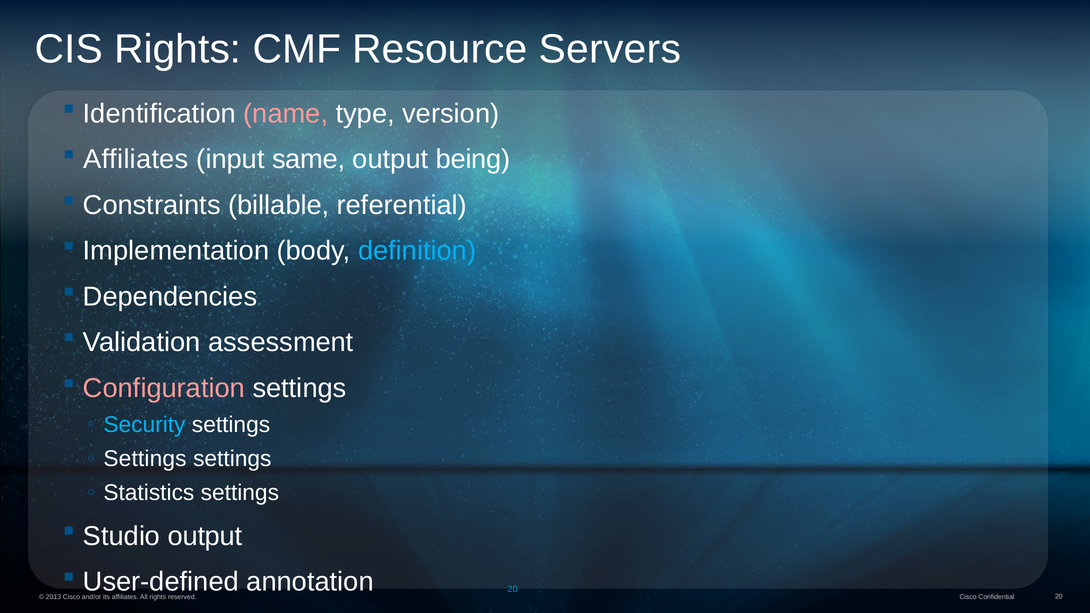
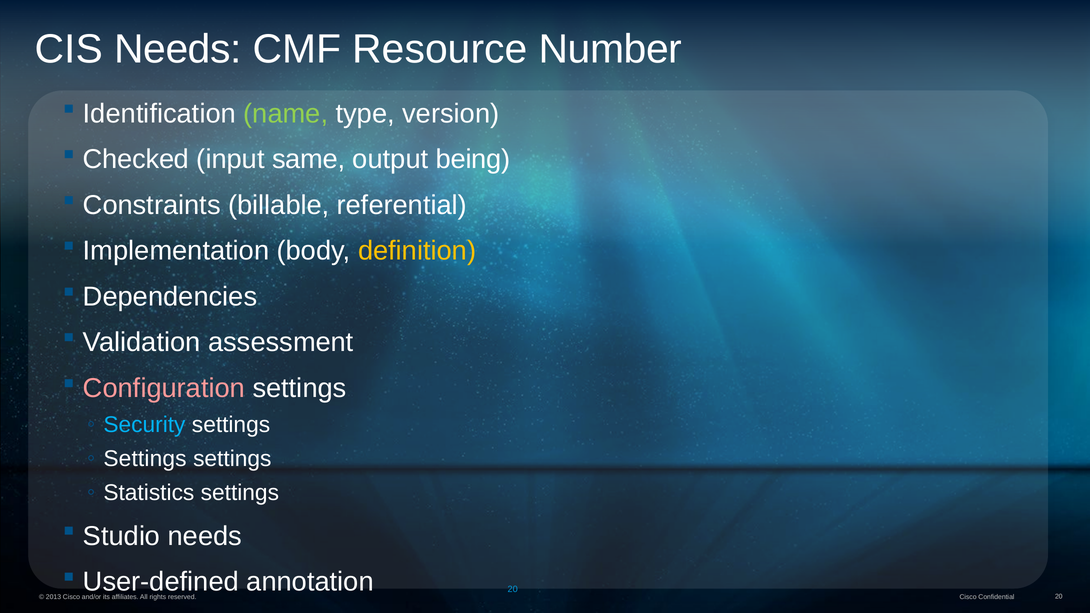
CIS Rights: Rights -> Needs (178, 49)
Servers: Servers -> Number (610, 49)
name colour: pink -> light green (286, 114)
Affiliates: Affiliates -> Checked (136, 159)
definition colour: light blue -> yellow (417, 251)
Studio output: output -> needs (205, 536)
